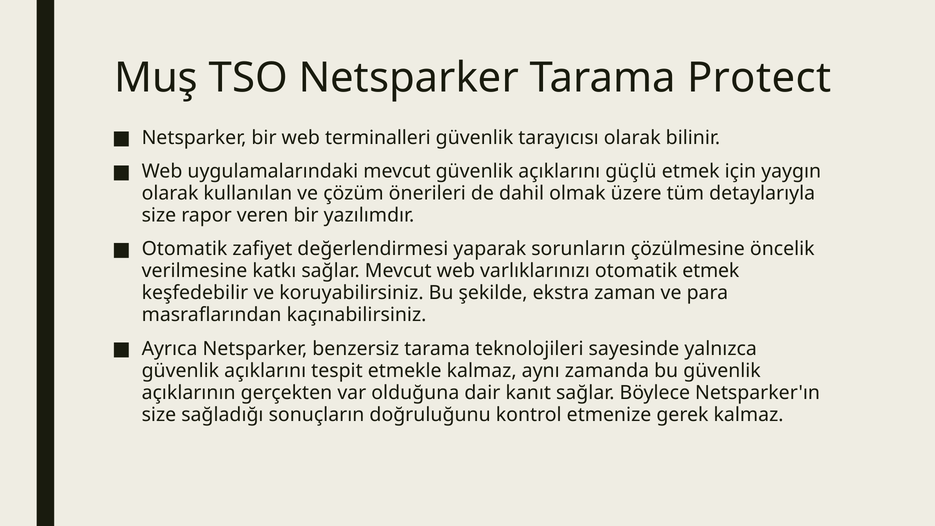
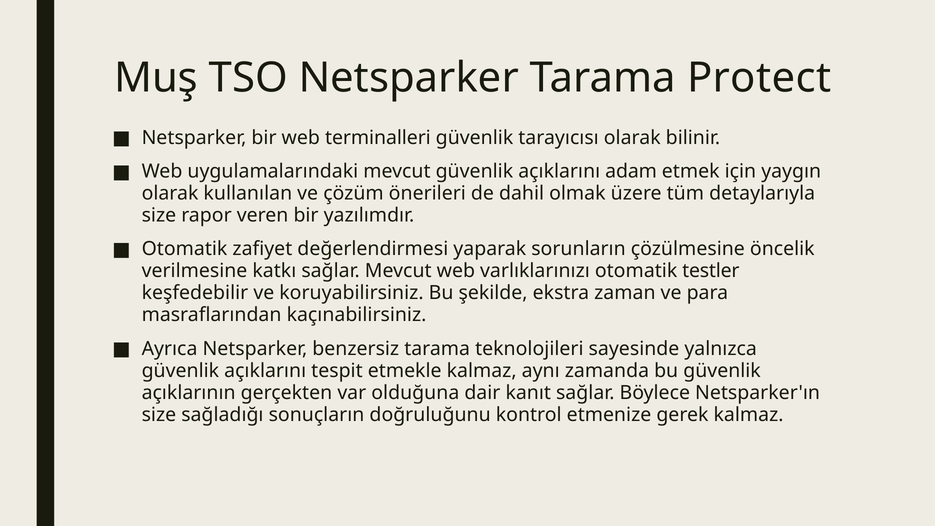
güçlü: güçlü -> adam (631, 171)
otomatik etmek: etmek -> testler (711, 271)
